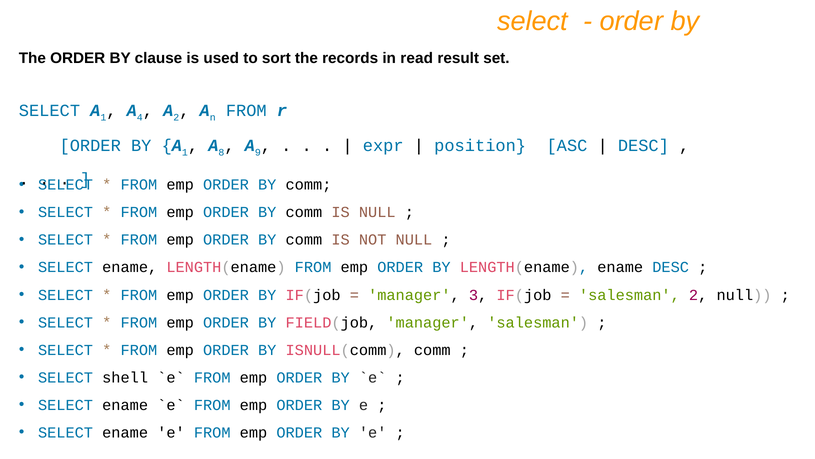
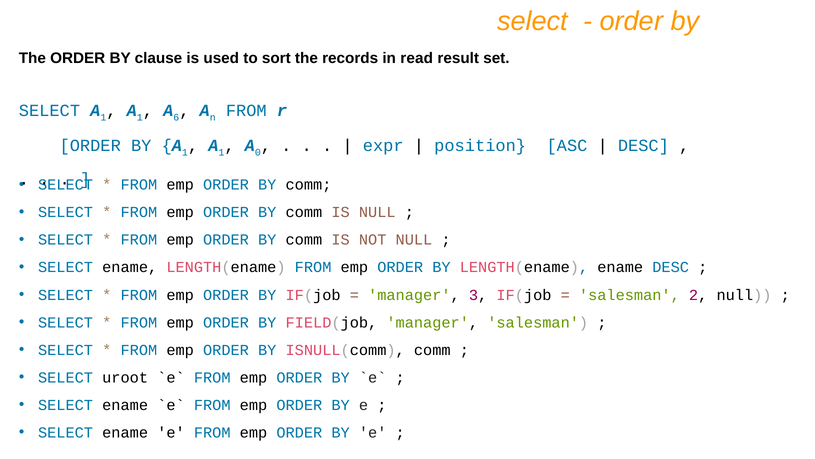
4: 4 -> 1 (140, 117)
2: 2 -> 6 (176, 117)
8: 8 -> 1 (221, 152)
9: 9 -> 0 (258, 152)
shell: shell -> uroot (125, 377)
